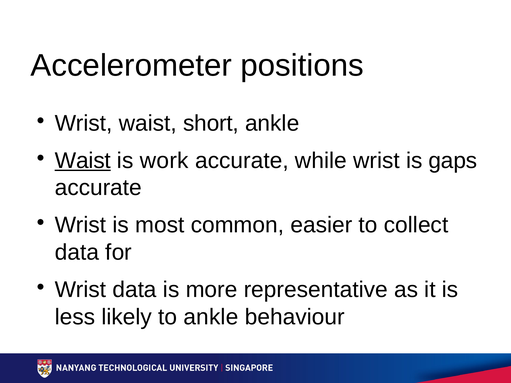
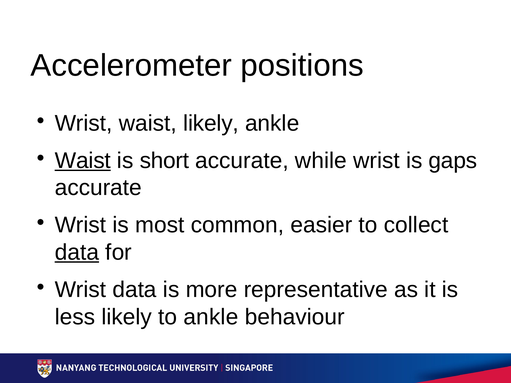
waist short: short -> likely (211, 123)
work: work -> short (164, 161)
data underline: none -> present (77, 253)
